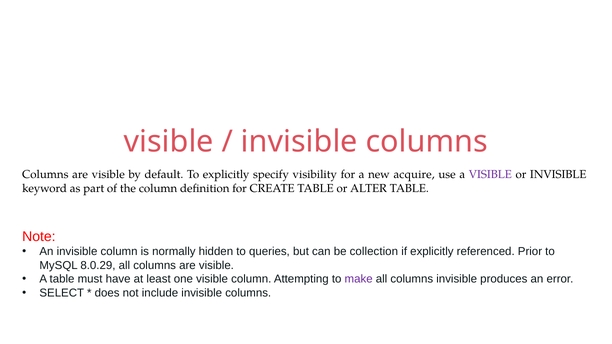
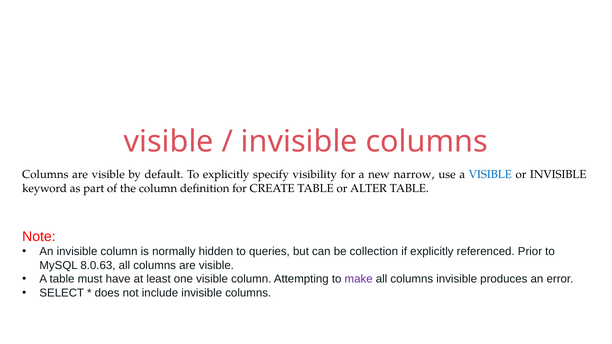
acquire: acquire -> narrow (414, 175)
VISIBLE colour: purple -> blue (490, 175)
8.0.29: 8.0.29 -> 8.0.63 (98, 266)
